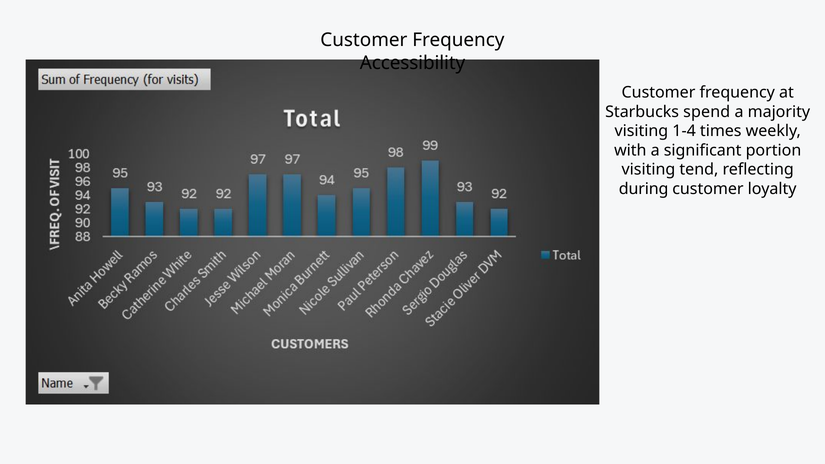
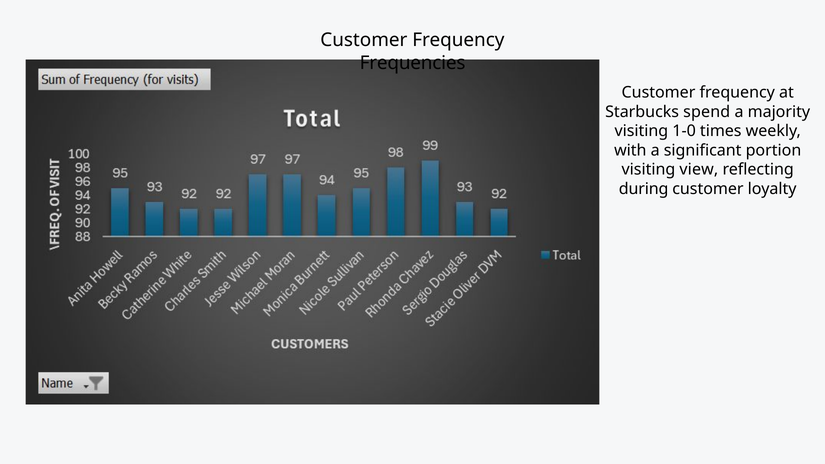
Accessibility: Accessibility -> Frequencies (413, 63)
1-4: 1-4 -> 1-0 (684, 131)
tend: tend -> view (699, 170)
